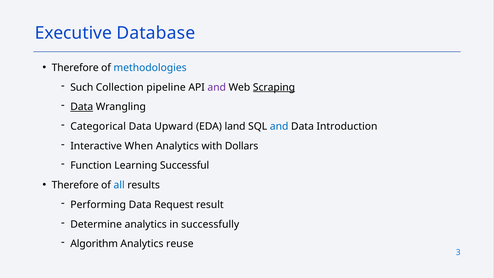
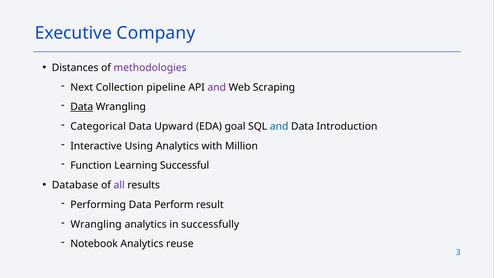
Database: Database -> Company (156, 33)
Therefore: Therefore -> Distances (75, 68)
methodologies colour: blue -> purple (150, 68)
Such: Such -> Next (82, 87)
Scraping underline: present -> none (274, 87)
land: land -> goal (235, 126)
When: When -> Using (139, 146)
Dollars: Dollars -> Million (242, 146)
Therefore: Therefore -> Database (75, 185)
all colour: blue -> purple (119, 185)
Request: Request -> Perform (174, 205)
Determine: Determine -> Wrangling (96, 224)
Algorithm: Algorithm -> Notebook (94, 244)
